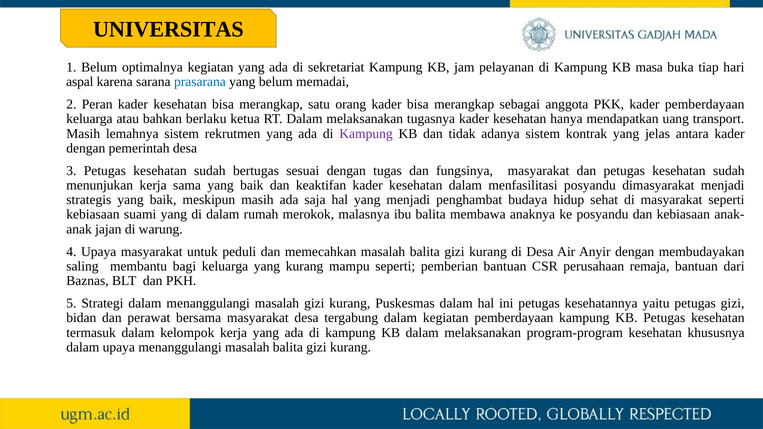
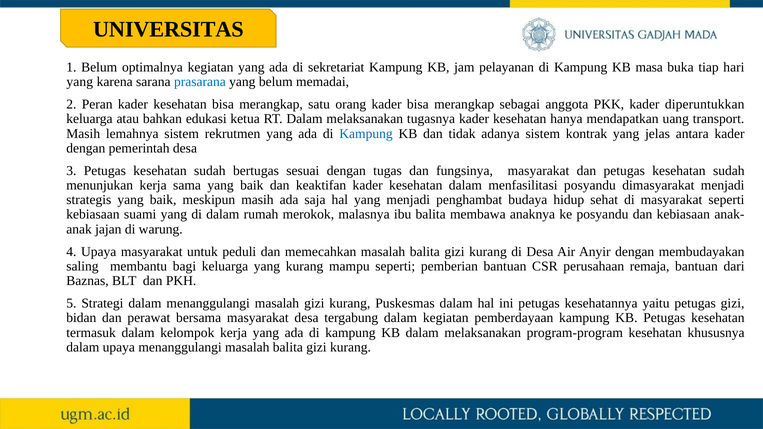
aspal: aspal -> yang (80, 82)
kader pemberdayaan: pemberdayaan -> diperuntukkan (705, 104)
berlaku: berlaku -> edukasi (206, 119)
Kampung colour: purple -> blue (366, 134)
